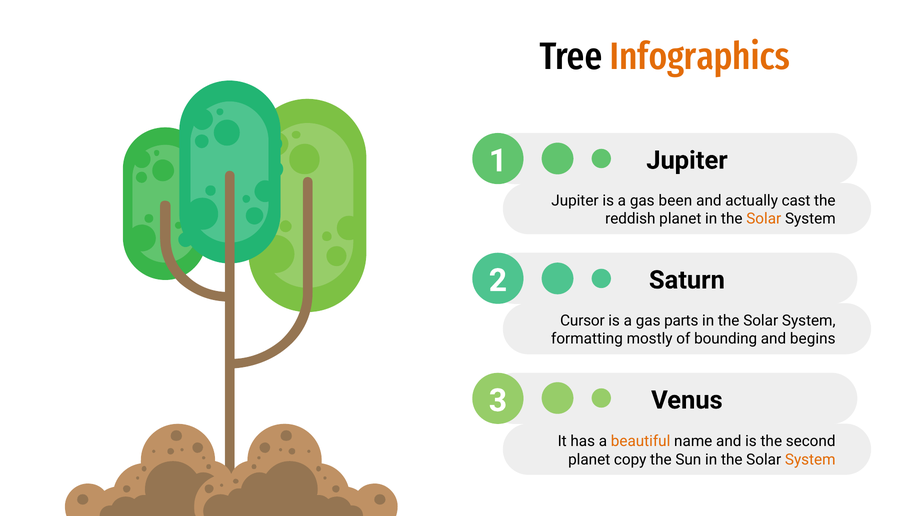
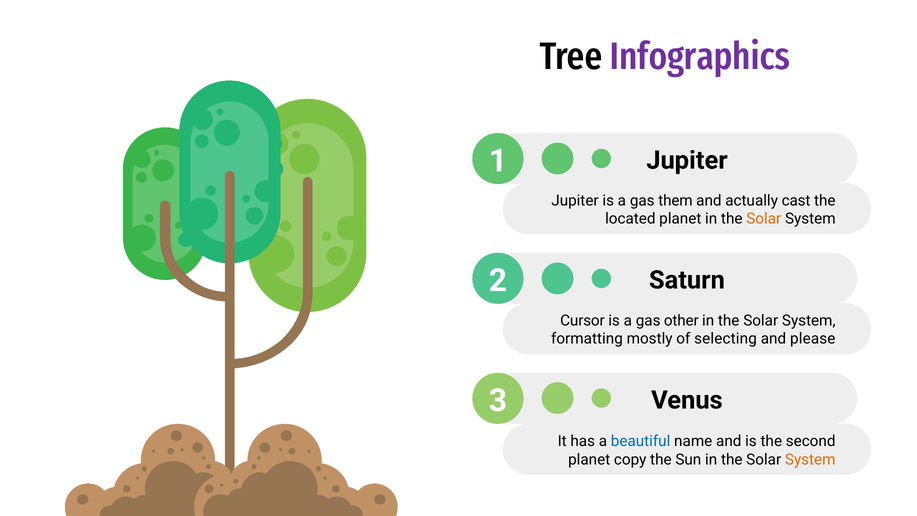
Infographics colour: orange -> purple (700, 57)
been: been -> them (676, 200)
reddish: reddish -> located (630, 219)
parts: parts -> other (681, 320)
bounding: bounding -> selecting (726, 339)
begins: begins -> please (813, 339)
beautiful colour: orange -> blue (641, 441)
